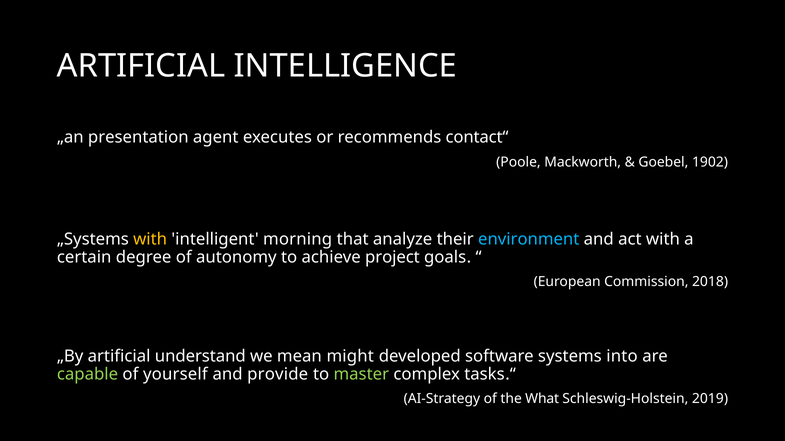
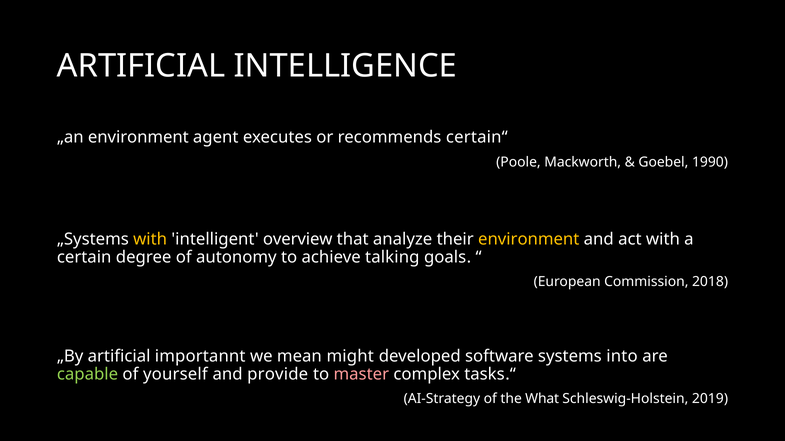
„an presentation: presentation -> environment (138, 137)
contact“: contact“ -> certain“ (477, 137)
1902: 1902 -> 1990 (710, 162)
morning: morning -> overview (298, 239)
environment colour: light blue -> yellow (529, 239)
project: project -> talking (392, 258)
understand: understand -> importannt (200, 356)
master colour: light green -> pink (361, 375)
